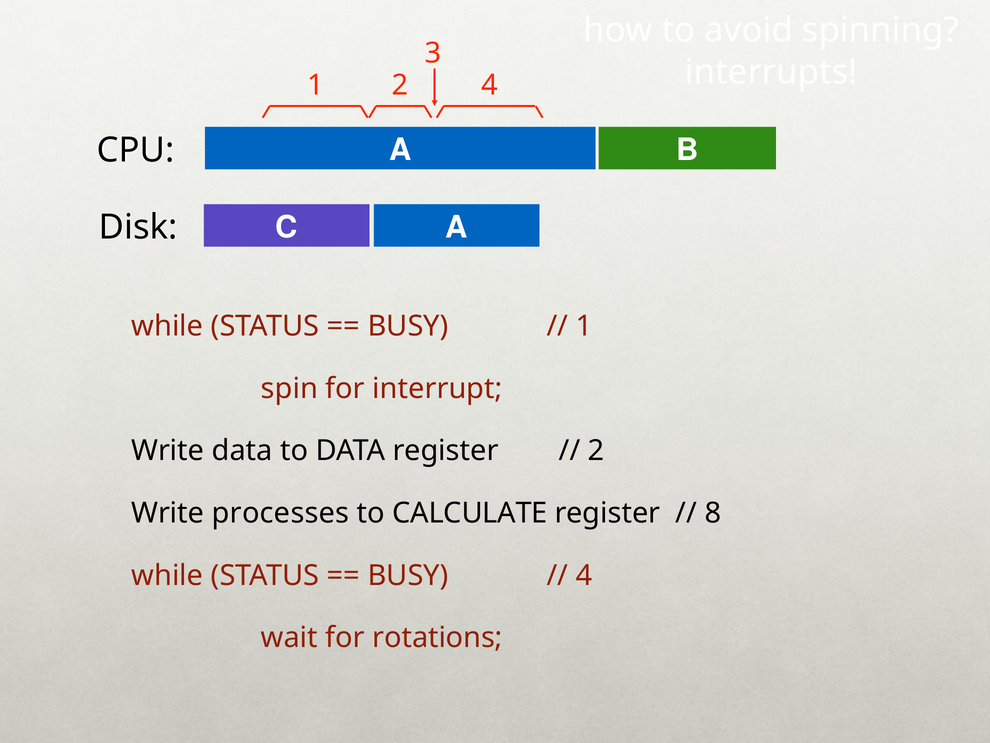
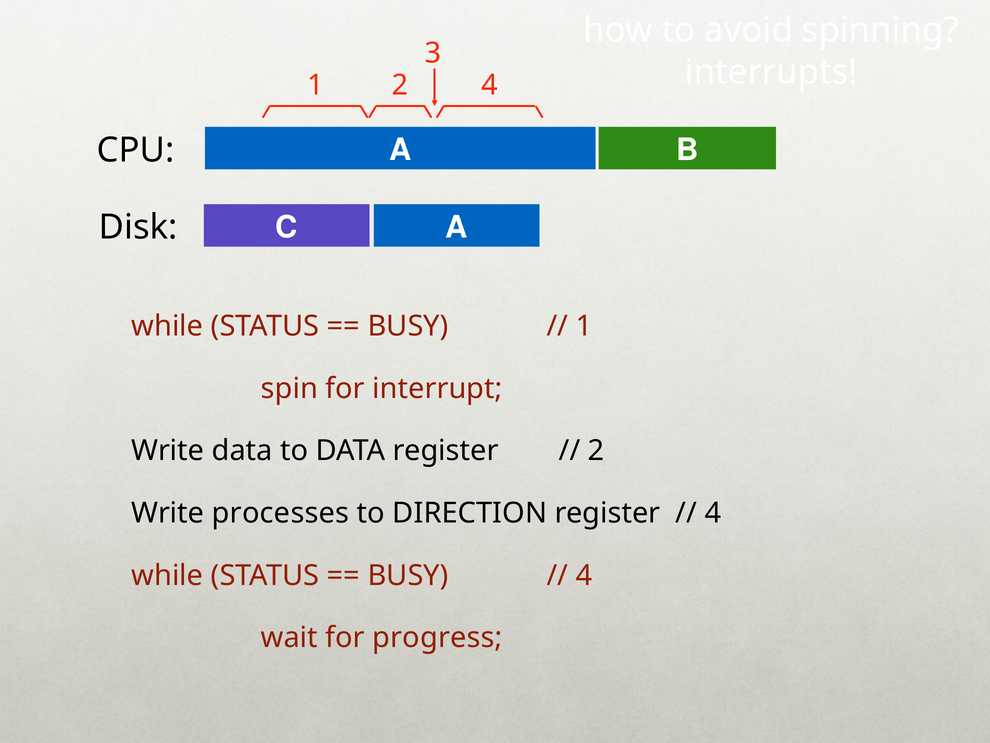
CALCULATE: CALCULATE -> DIRECTION (470, 513)
8: 8 -> 4 (713, 513)
rotations: rotations -> progress (437, 637)
